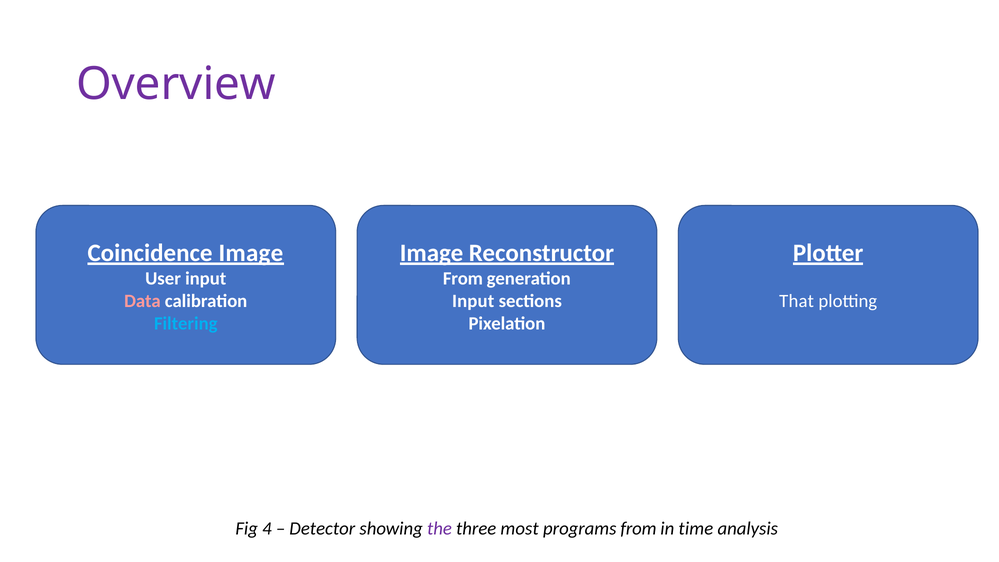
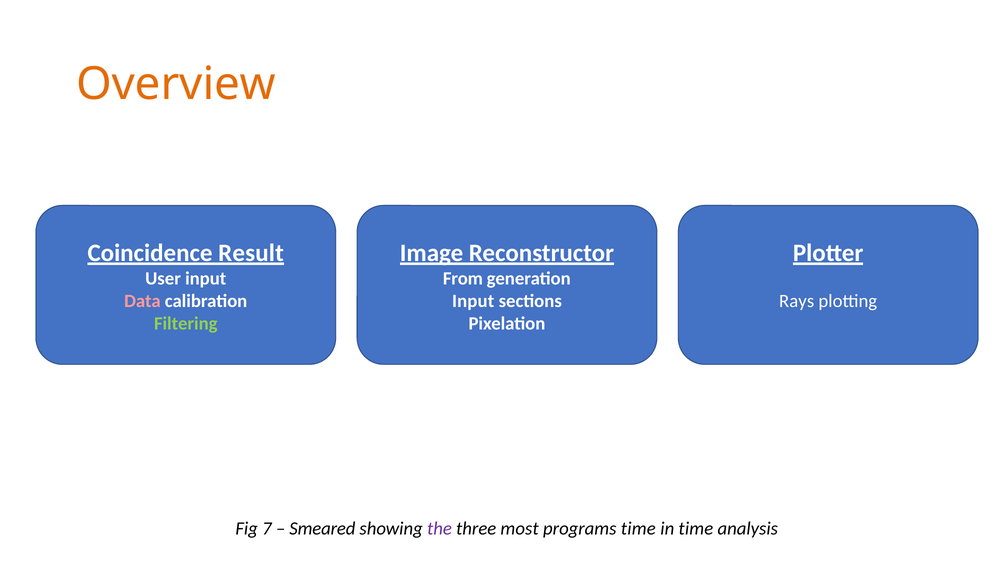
Overview colour: purple -> orange (176, 84)
Coincidence Image: Image -> Result (251, 253)
That: That -> Rays (797, 301)
Filtering colour: light blue -> light green (186, 324)
4: 4 -> 7 (267, 529)
Detector: Detector -> Smeared (322, 529)
programs from: from -> time (638, 529)
